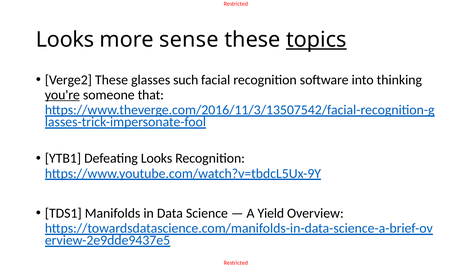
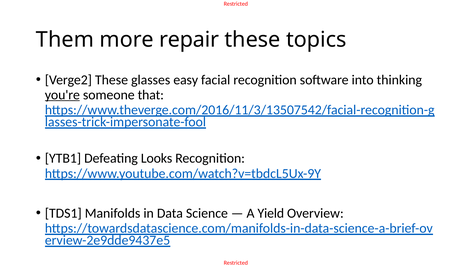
Looks: Looks -> Them (65, 40)
sense: sense -> repair (189, 40)
topics underline: present -> none (316, 40)
such: such -> easy (186, 80)
